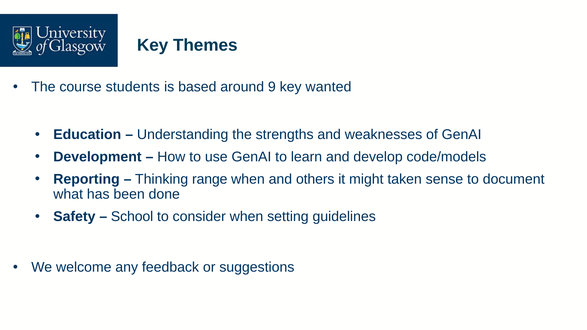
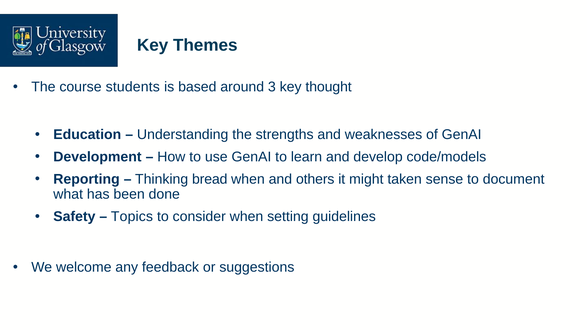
9: 9 -> 3 (272, 87)
wanted: wanted -> thought (329, 87)
range: range -> bread (210, 179)
School: School -> Topics (132, 217)
